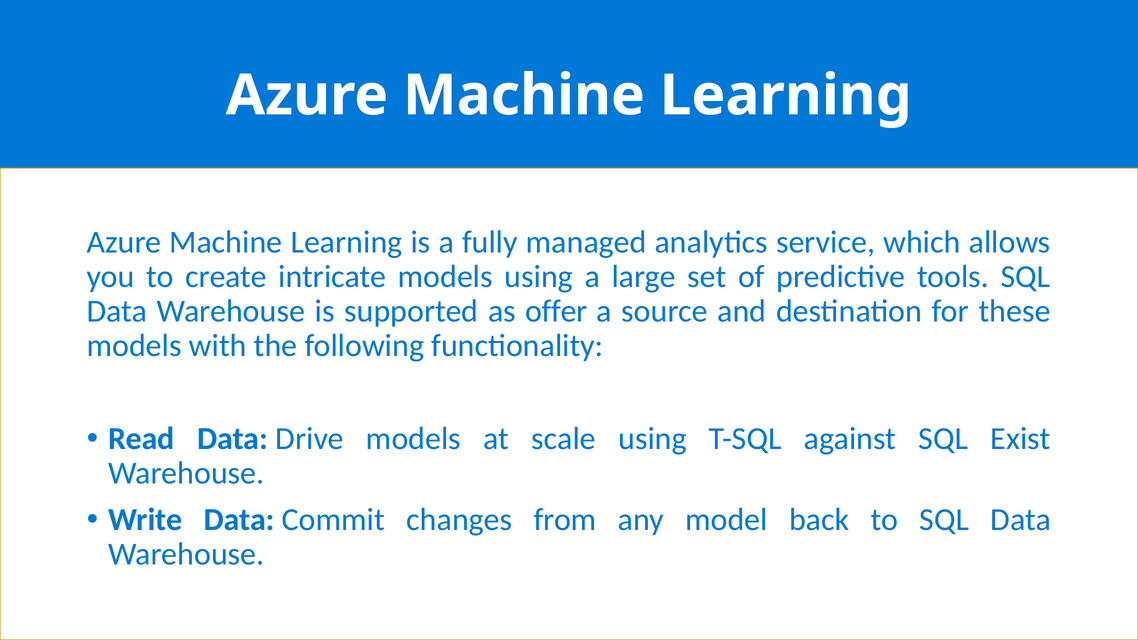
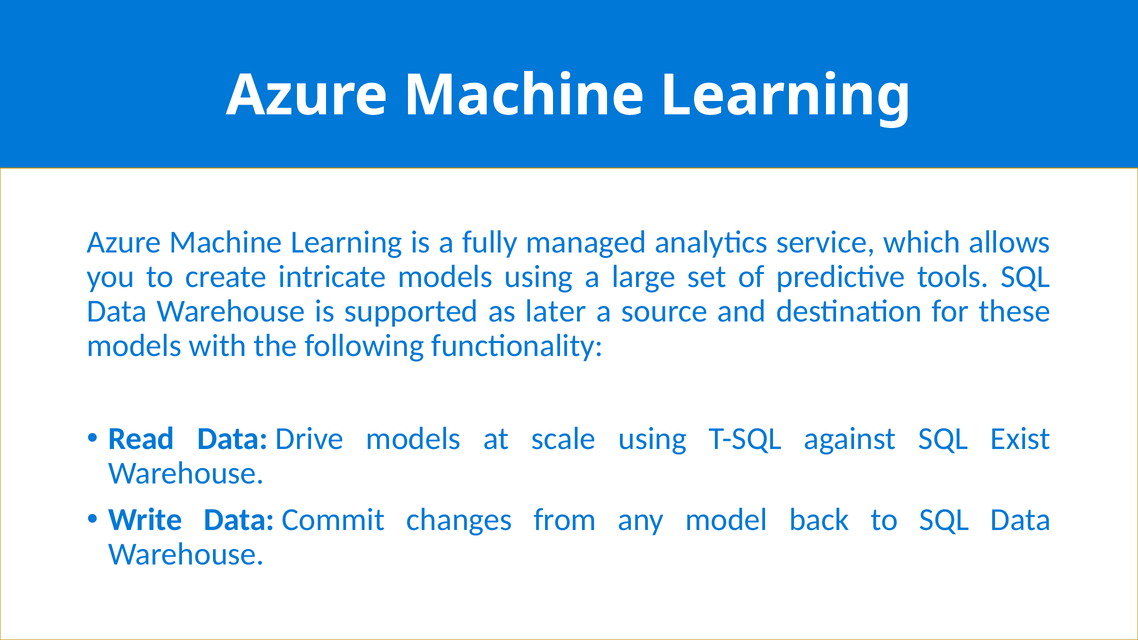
offer: offer -> later (556, 311)
